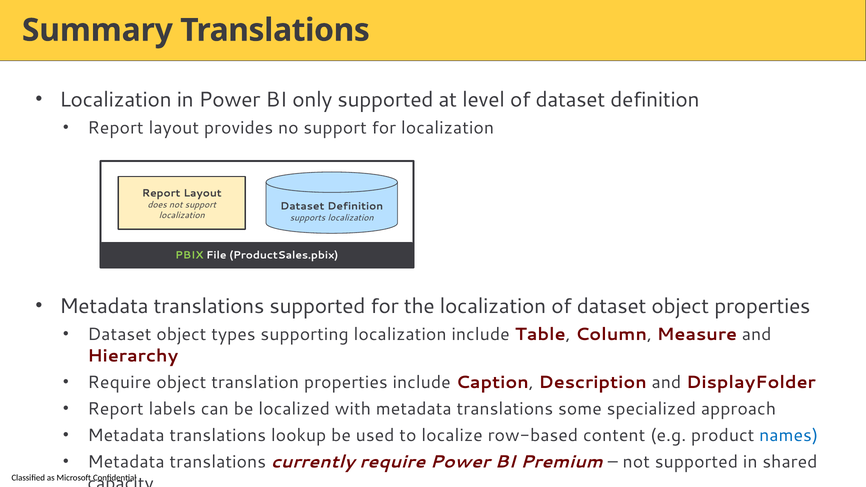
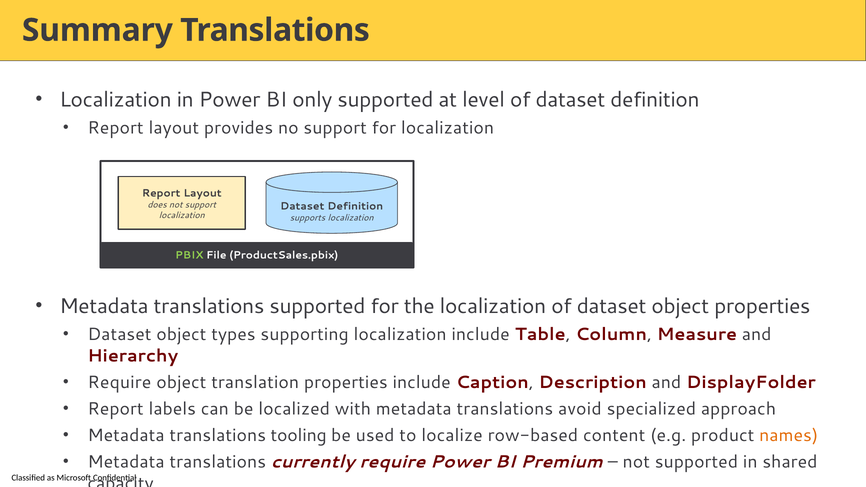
some: some -> avoid (580, 409)
lookup: lookup -> tooling (299, 436)
names colour: blue -> orange (789, 436)
